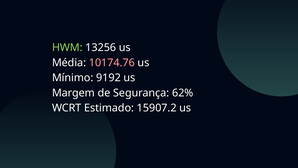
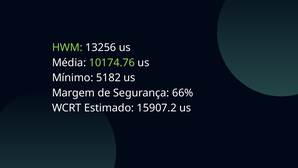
10174.76 colour: pink -> light green (112, 63)
9192: 9192 -> 5182 (108, 78)
62%: 62% -> 66% (183, 93)
